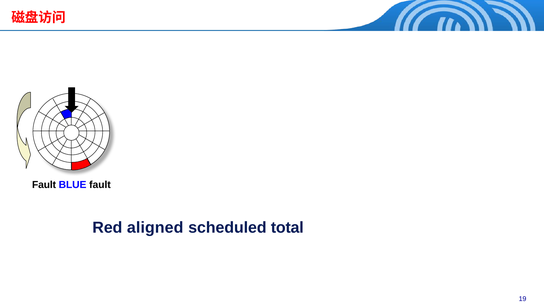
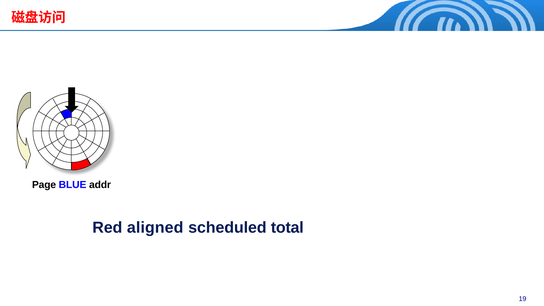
Fault: Fault -> Page (44, 185)
BLUE fault: fault -> addr (100, 185)
